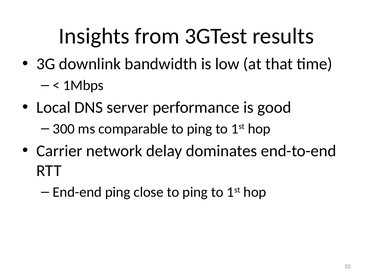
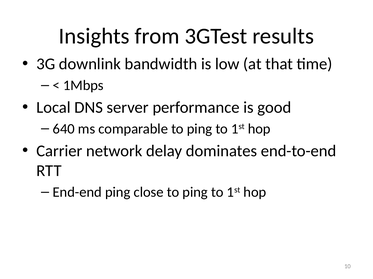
300: 300 -> 640 (64, 129)
